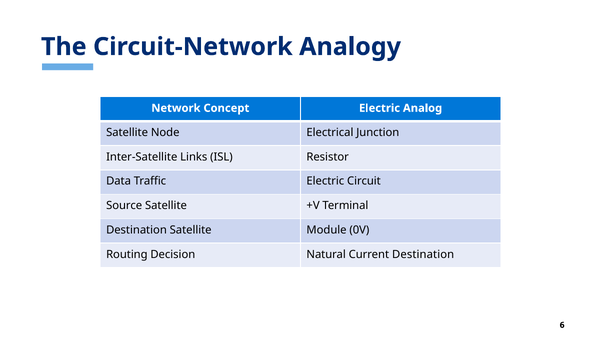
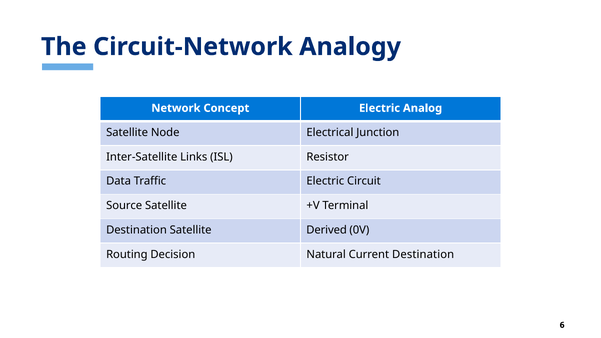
Module: Module -> Derived (327, 230)
